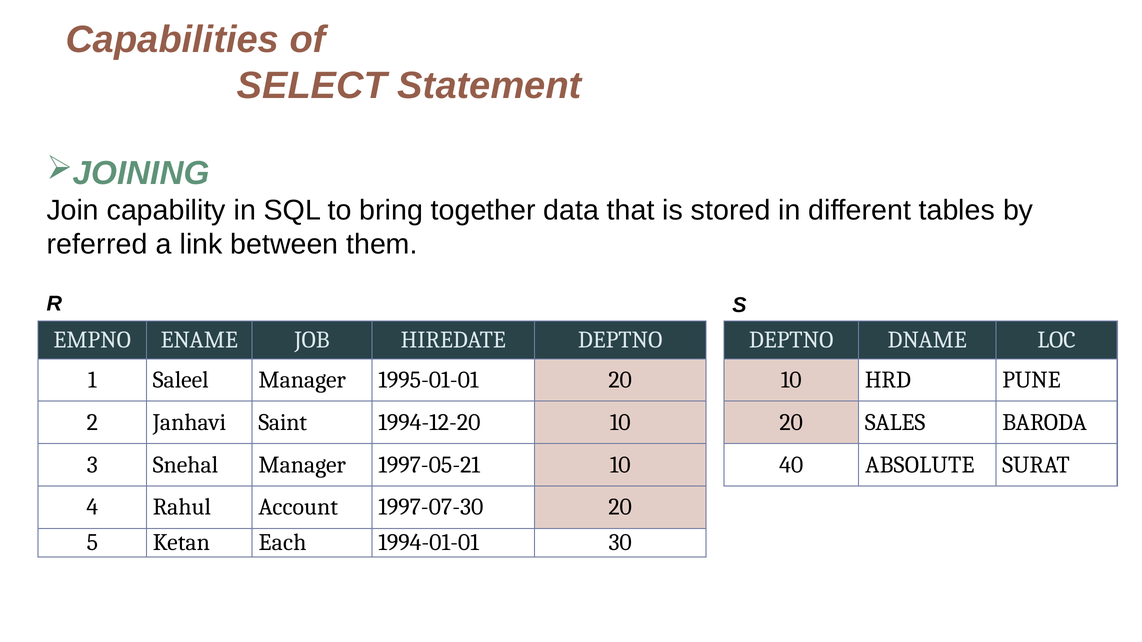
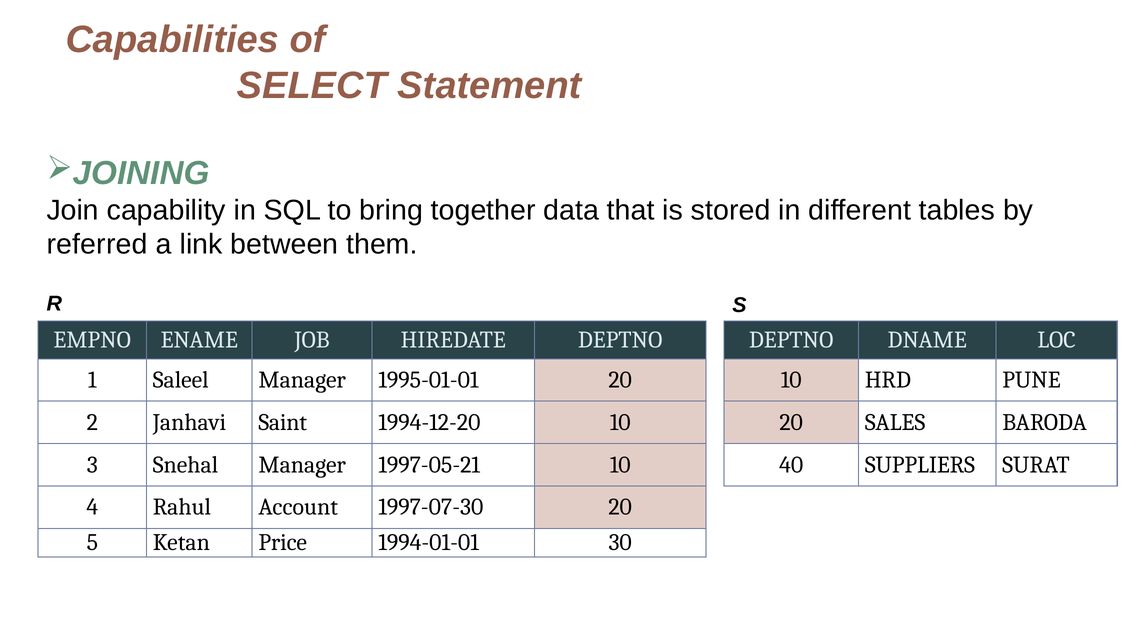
ABSOLUTE: ABSOLUTE -> SUPPLIERS (920, 465)
Each: Each -> Price (283, 543)
